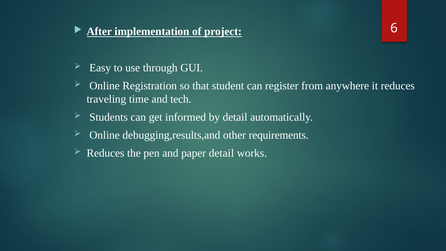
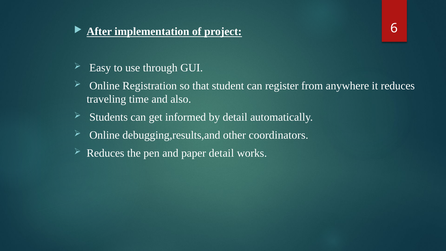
tech: tech -> also (181, 99)
requirements: requirements -> coordinators (279, 135)
